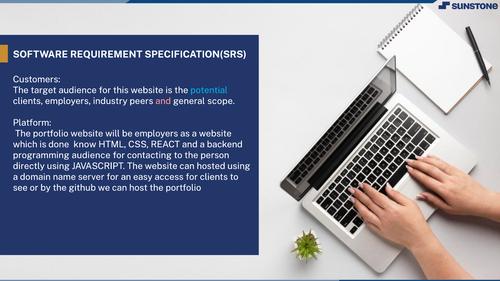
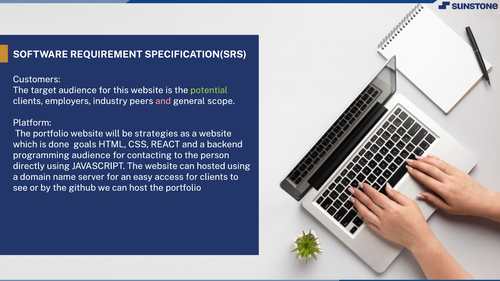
potential colour: light blue -> light green (209, 90)
be employers: employers -> strategies (156, 134)
know: know -> goals (85, 144)
